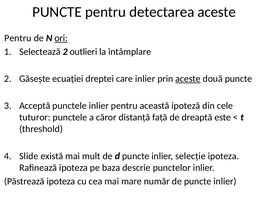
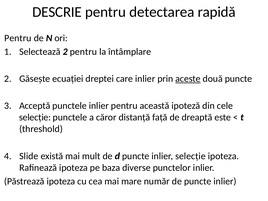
PUNCTE: PUNCTE -> DESCRIE (57, 12)
detectarea aceste: aceste -> rapidă (217, 12)
ori underline: present -> none (61, 38)
2 outlieri: outlieri -> pentru (83, 52)
tuturor: tuturor -> selecție (35, 117)
descrie: descrie -> diverse (136, 168)
